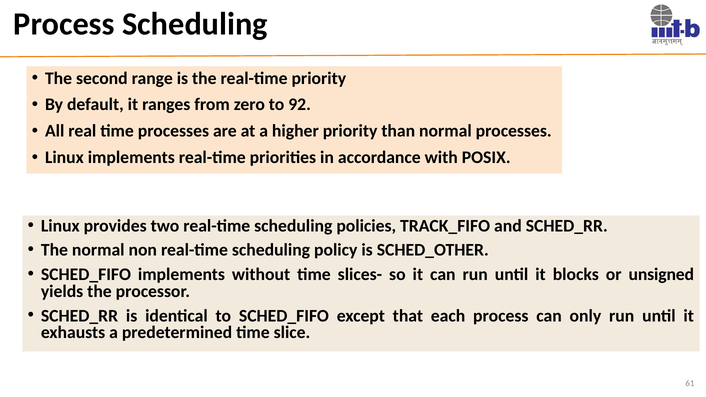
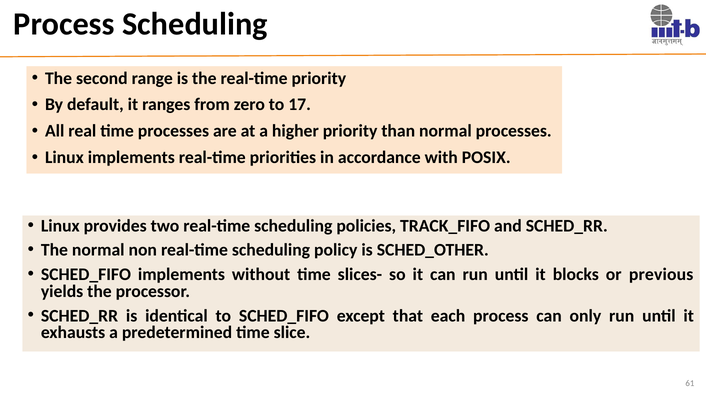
92: 92 -> 17 (300, 105)
unsigned: unsigned -> previous (661, 275)
